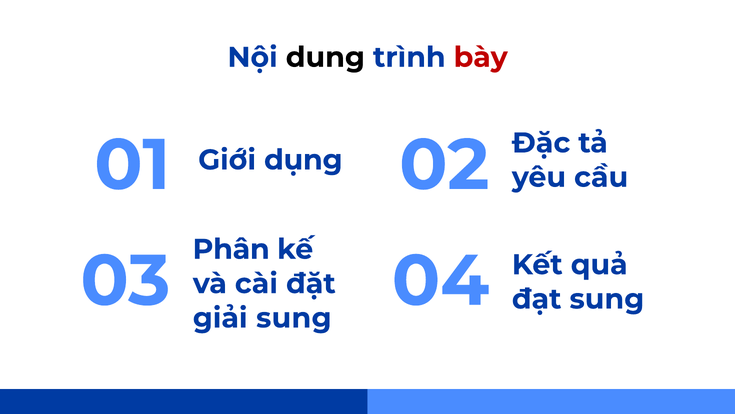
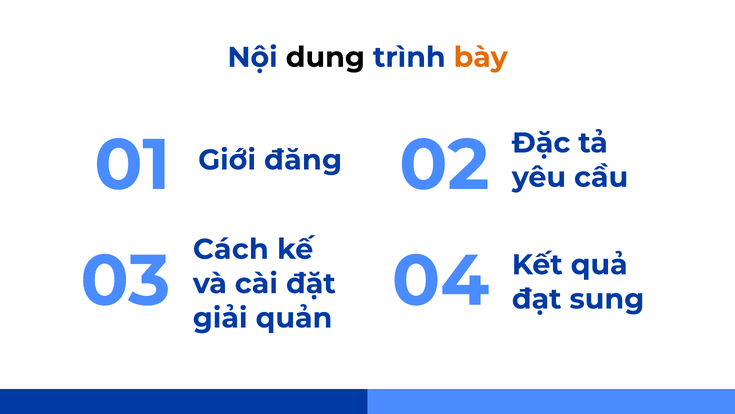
bày colour: red -> orange (481, 57)
dụng: dụng -> đăng (303, 160)
Phân: Phân -> Cách (231, 249)
giải sung: sung -> quản (294, 318)
